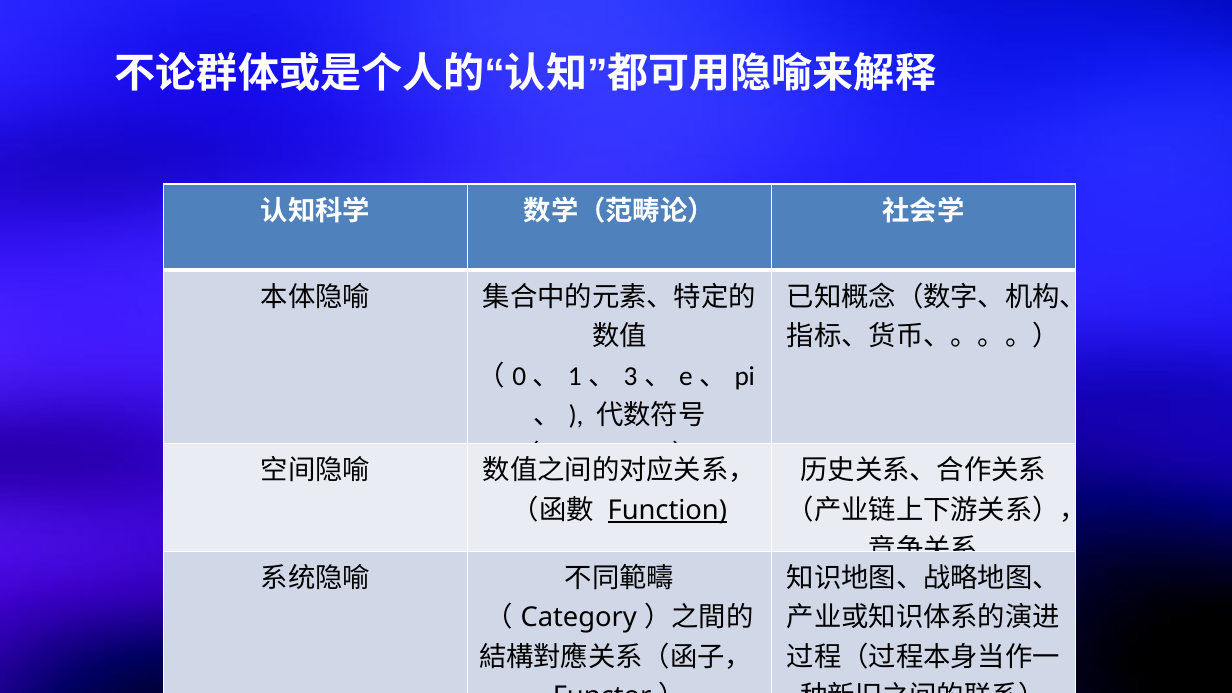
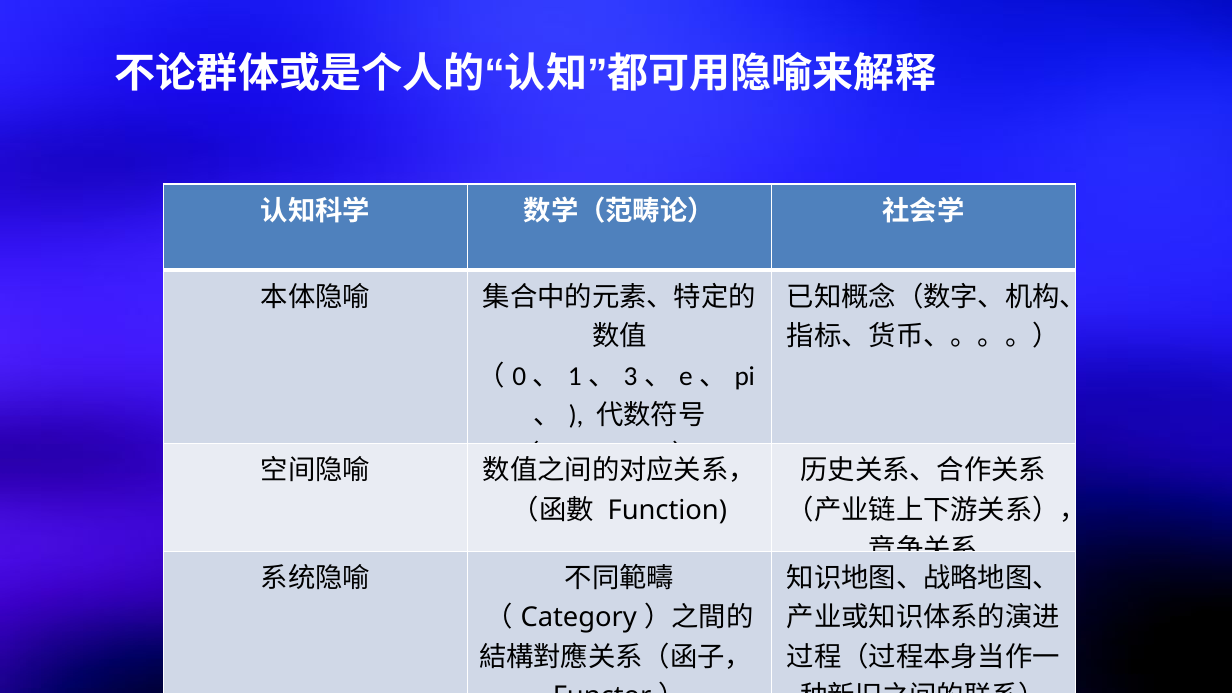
Function underline: present -> none (667, 510)
